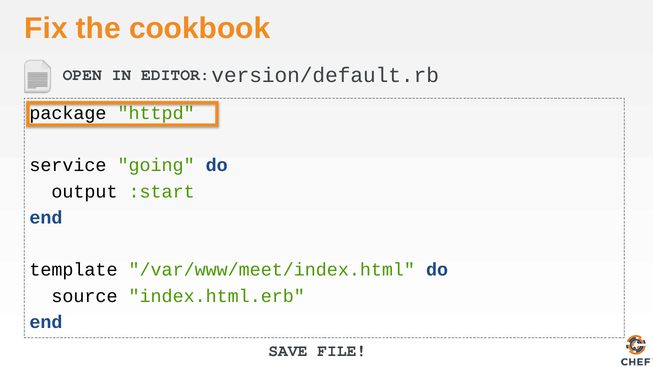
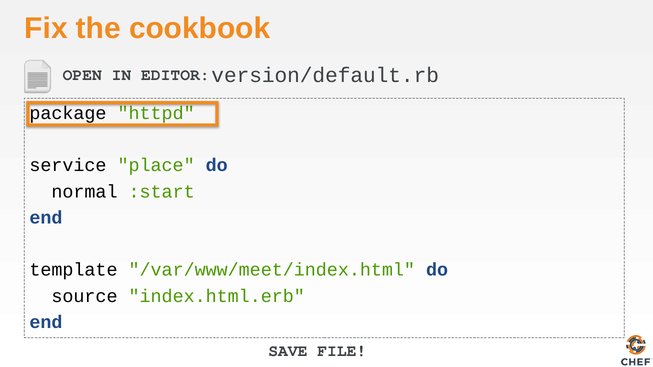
going: going -> place (156, 165)
output: output -> normal (84, 192)
